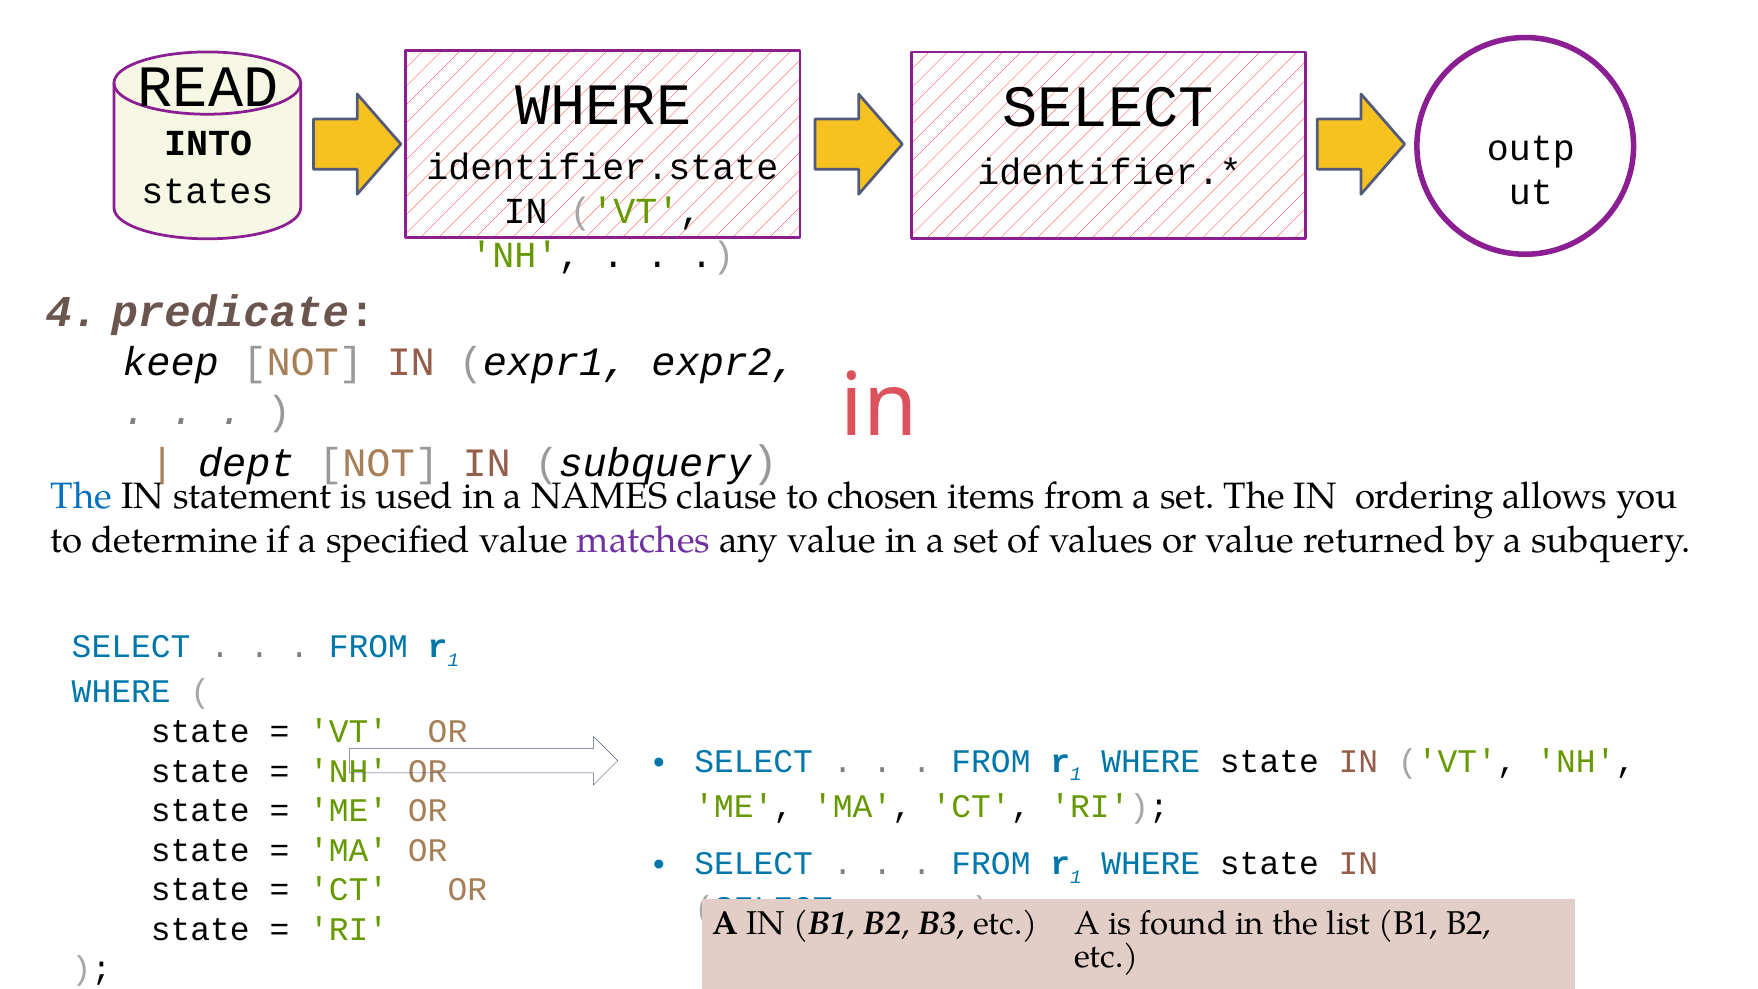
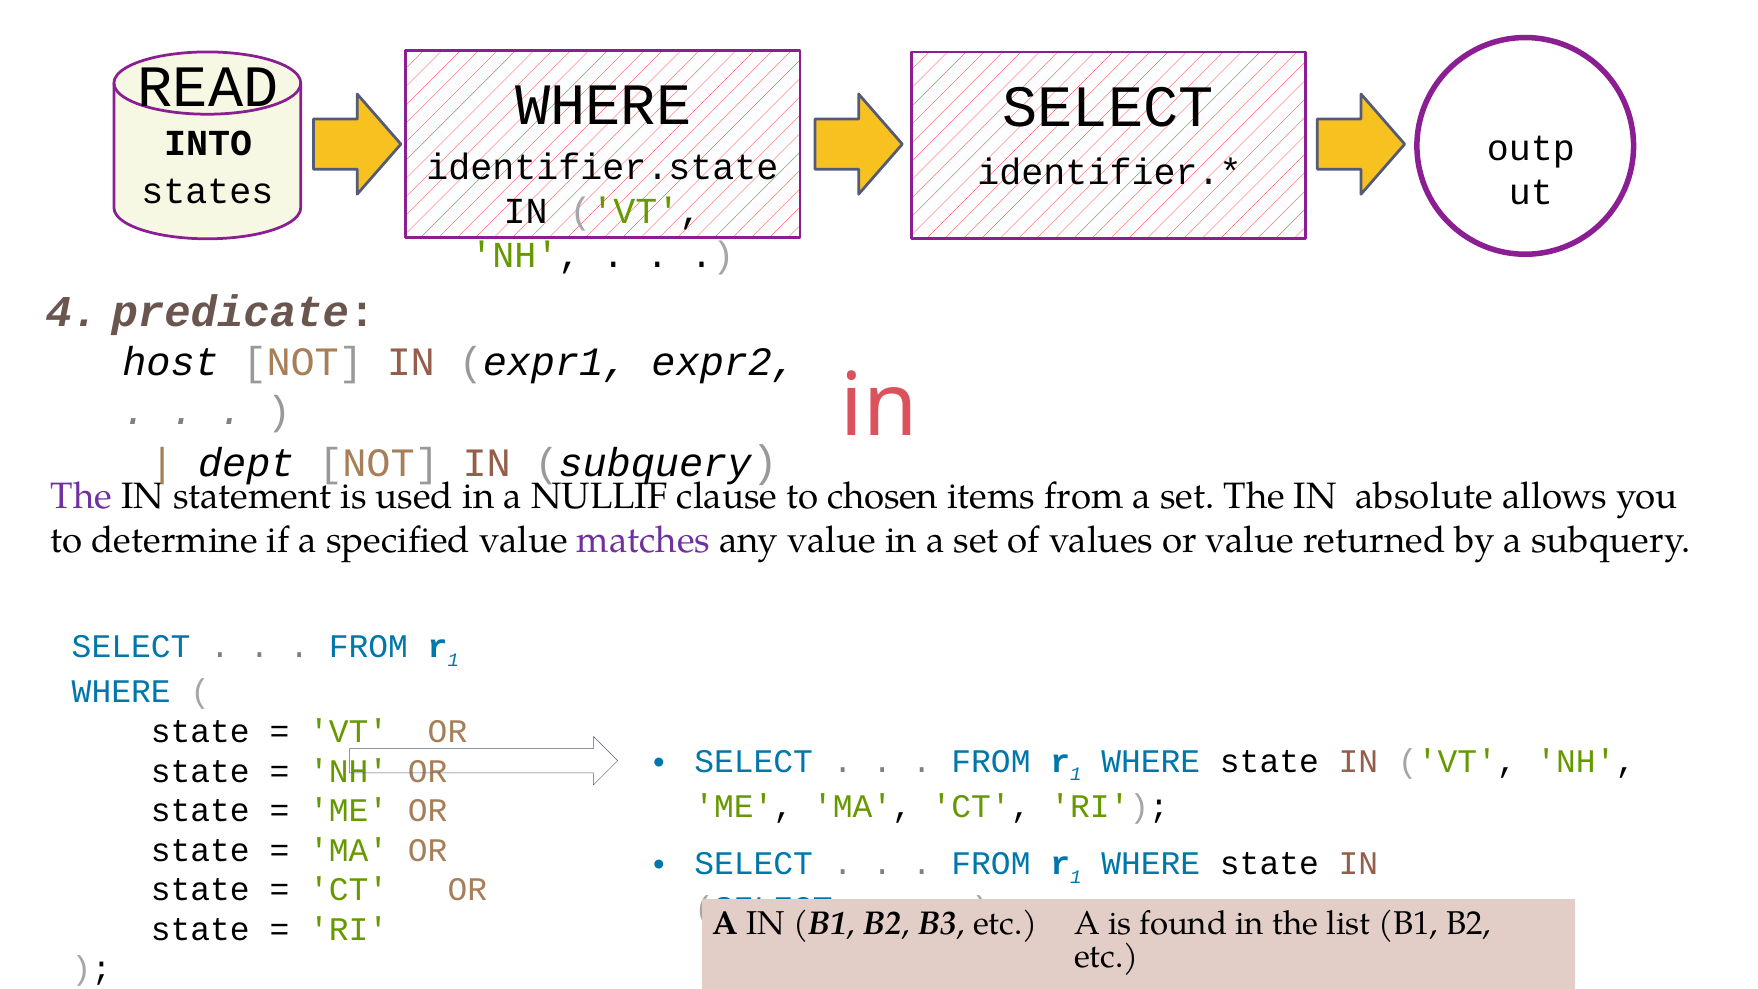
keep: keep -> host (171, 363)
The colour: blue -> purple (82, 497)
NAMES: NAMES -> NULLIF (599, 497)
ordering: ordering -> absolute (1424, 497)
